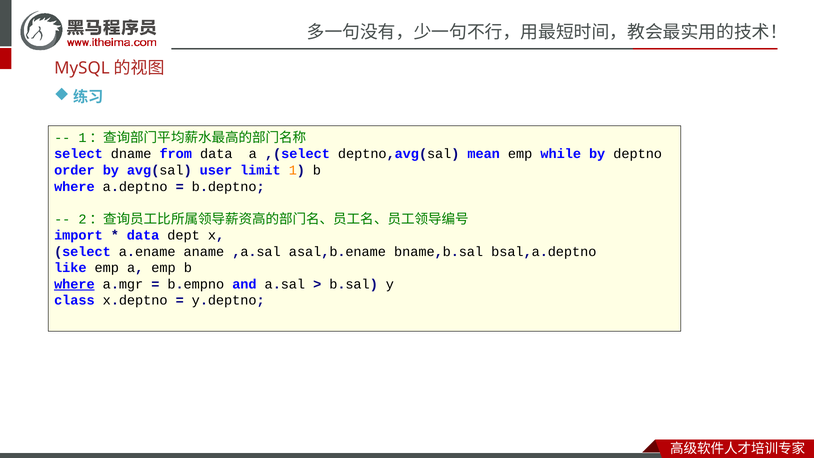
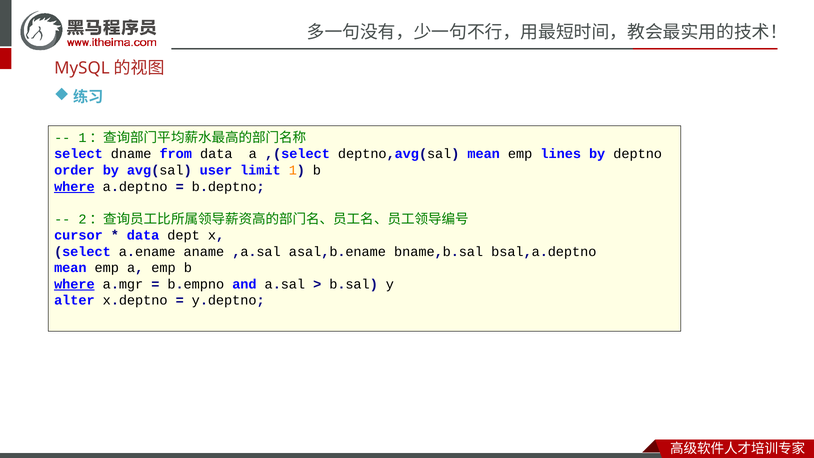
while: while -> lines (561, 154)
where underline: none -> present (74, 187)
import: import -> cursor (78, 235)
like: like -> mean (70, 268)
class: class -> alter (74, 300)
